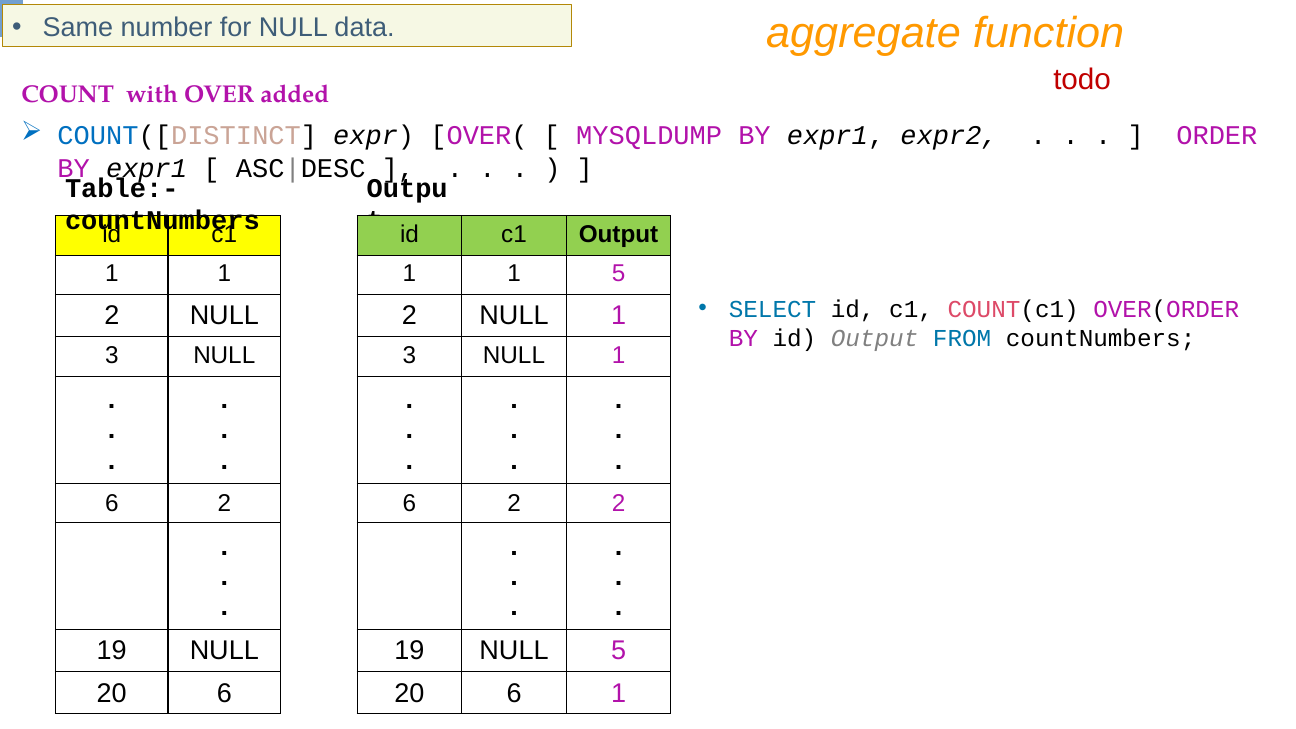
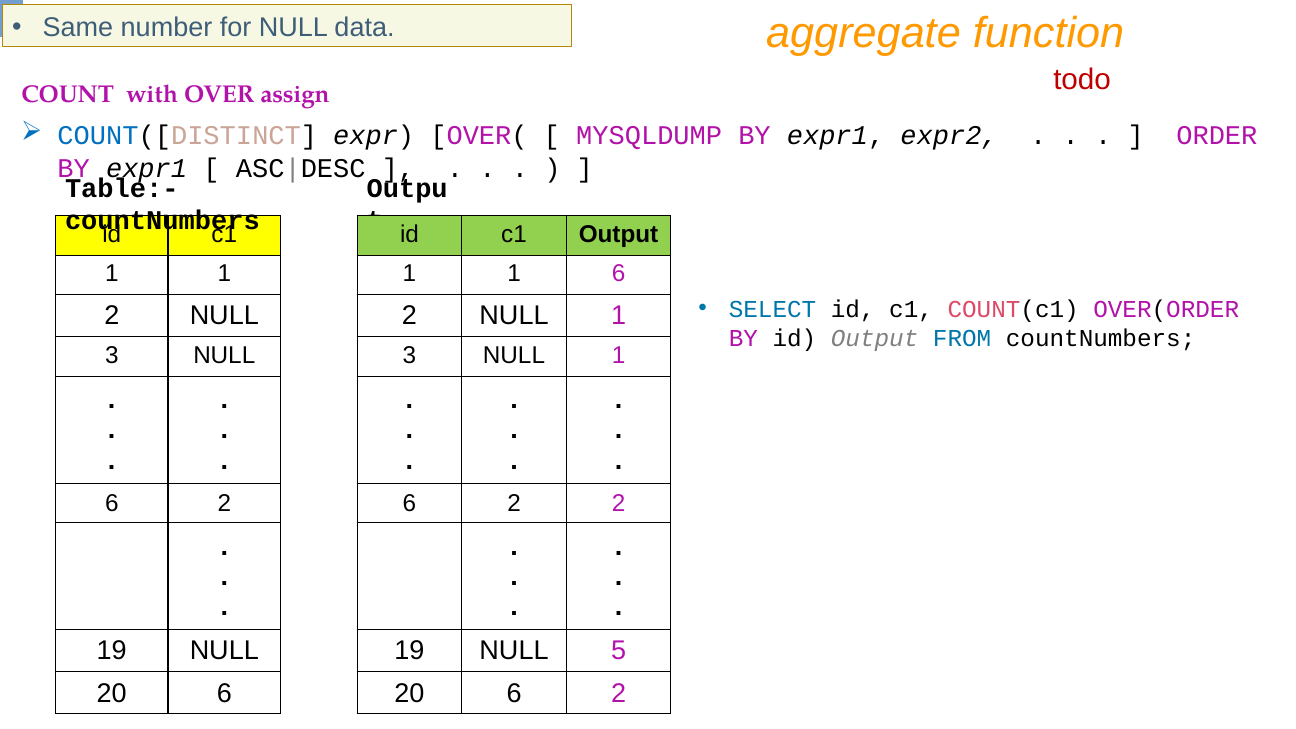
added: added -> assign (295, 95)
1 5: 5 -> 6 (619, 274)
20 6 1: 1 -> 2 (619, 693)
